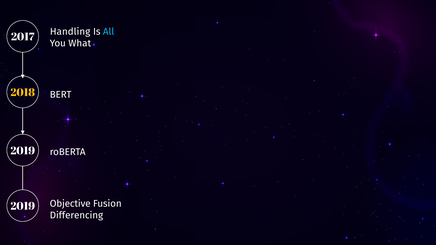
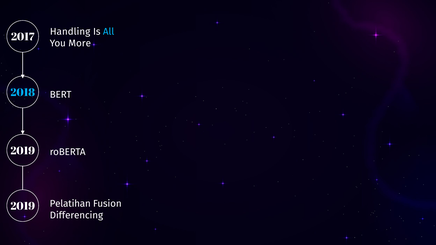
What: What -> More (80, 43)
2018 colour: yellow -> light blue (23, 93)
Objective: Objective -> Pelatihan (70, 204)
